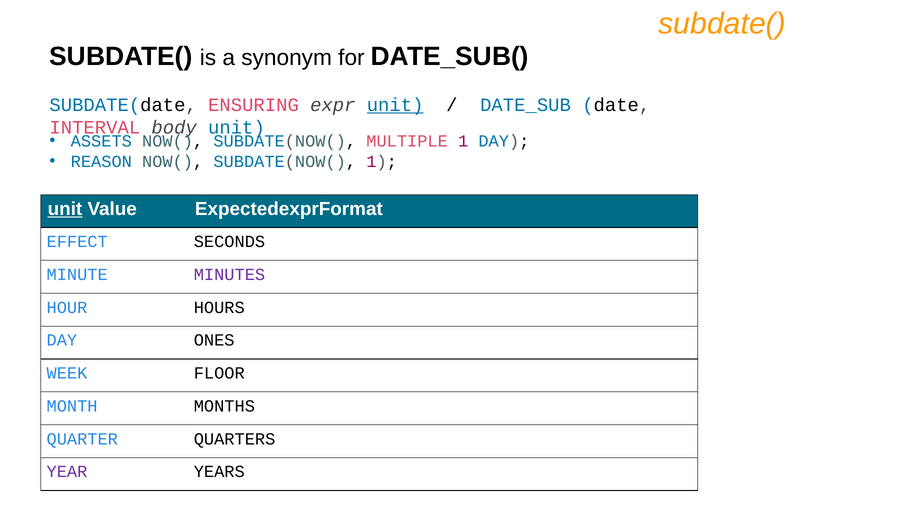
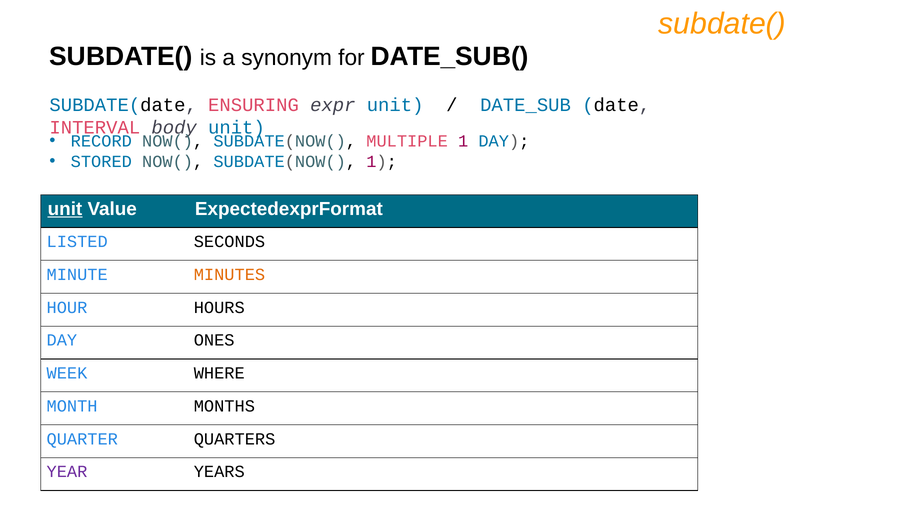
unit underline: present -> none (395, 105)
ASSETS: ASSETS -> RECORD (101, 141)
REASON: REASON -> STORED (101, 161)
EFFECT: EFFECT -> LISTED (77, 242)
MINUTES colour: purple -> orange (229, 274)
FLOOR: FLOOR -> WHERE (219, 373)
